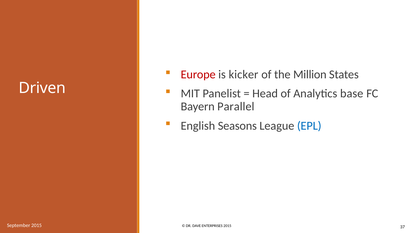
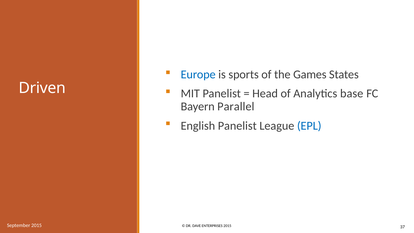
Europe colour: red -> blue (198, 75)
kicker: kicker -> sports (244, 75)
Million: Million -> Games (310, 75)
English Seasons: Seasons -> Panelist (237, 126)
